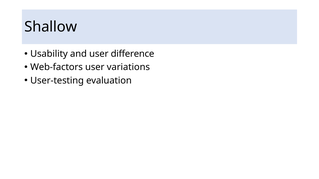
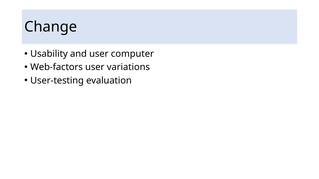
Shallow: Shallow -> Change (51, 27)
difference: difference -> computer (132, 54)
